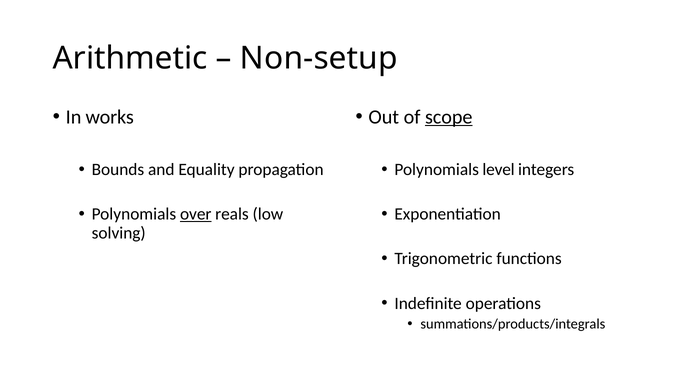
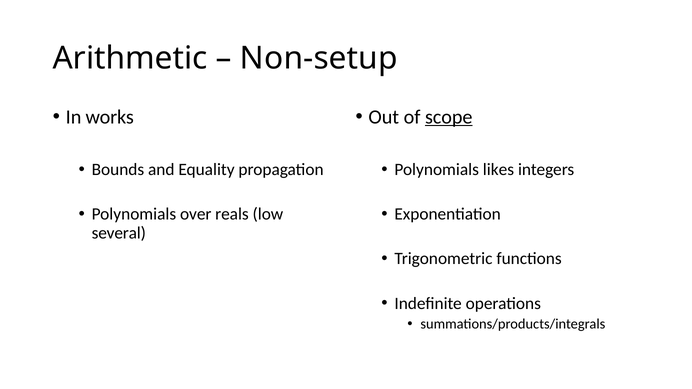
level: level -> likes (498, 170)
over underline: present -> none (196, 214)
solving: solving -> several (119, 233)
